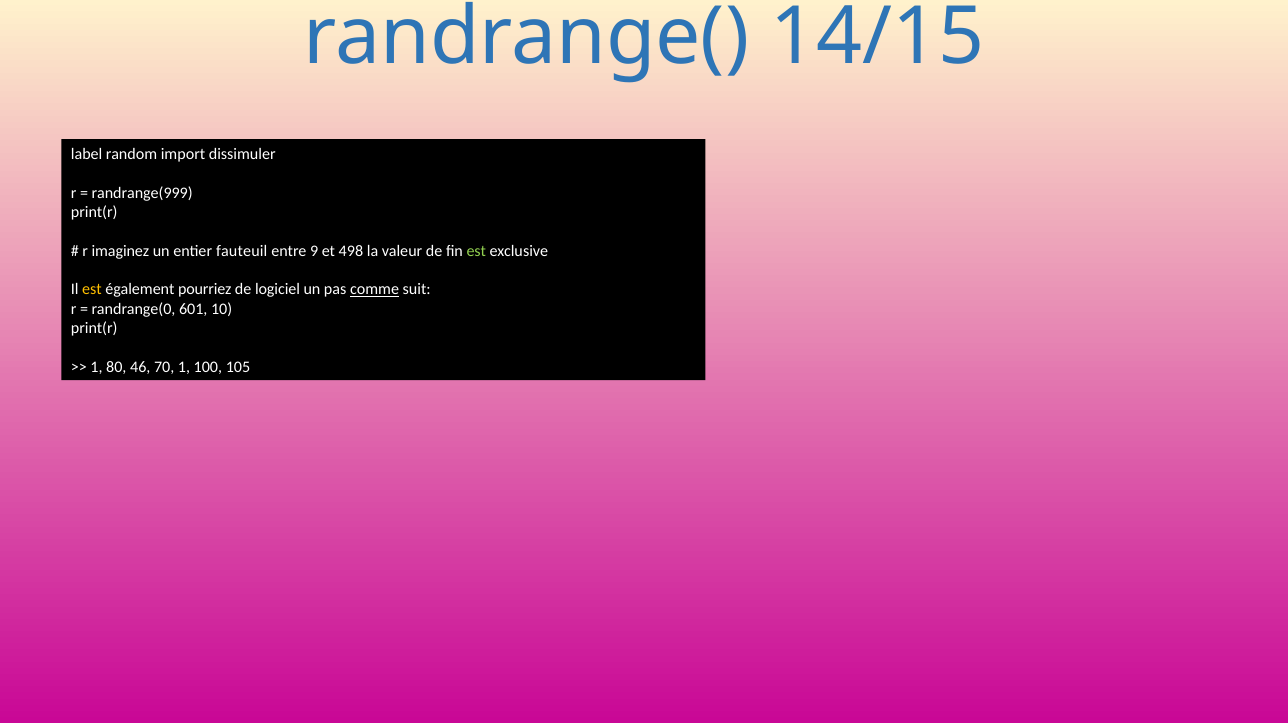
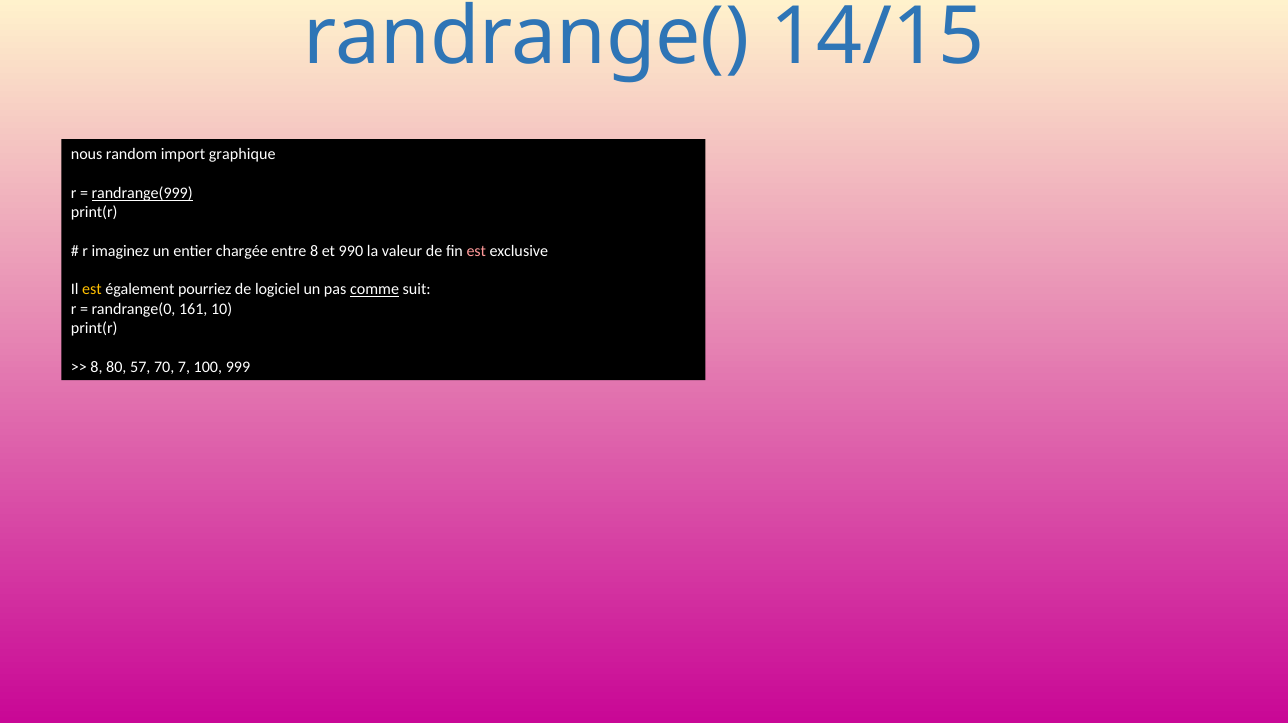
label: label -> nous (87, 155)
dissimuler: dissimuler -> graphique (242, 155)
randrange(999 underline: none -> present (142, 193)
fauteuil: fauteuil -> chargée (242, 251)
entre 9: 9 -> 8 (314, 251)
498: 498 -> 990 (351, 251)
est colour: light green -> pink (476, 251)
601: 601 -> 161 (193, 309)
1: 1 -> 8 (97, 367)
46: 46 -> 57 (140, 367)
70 1: 1 -> 7 (184, 367)
105: 105 -> 999 (238, 367)
